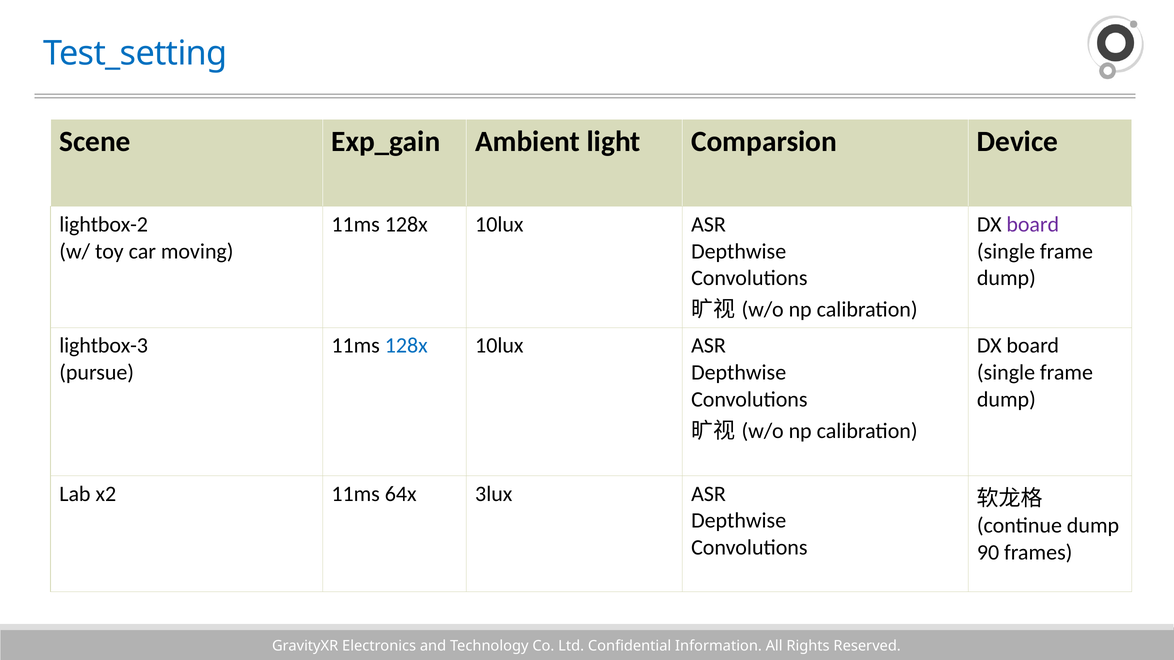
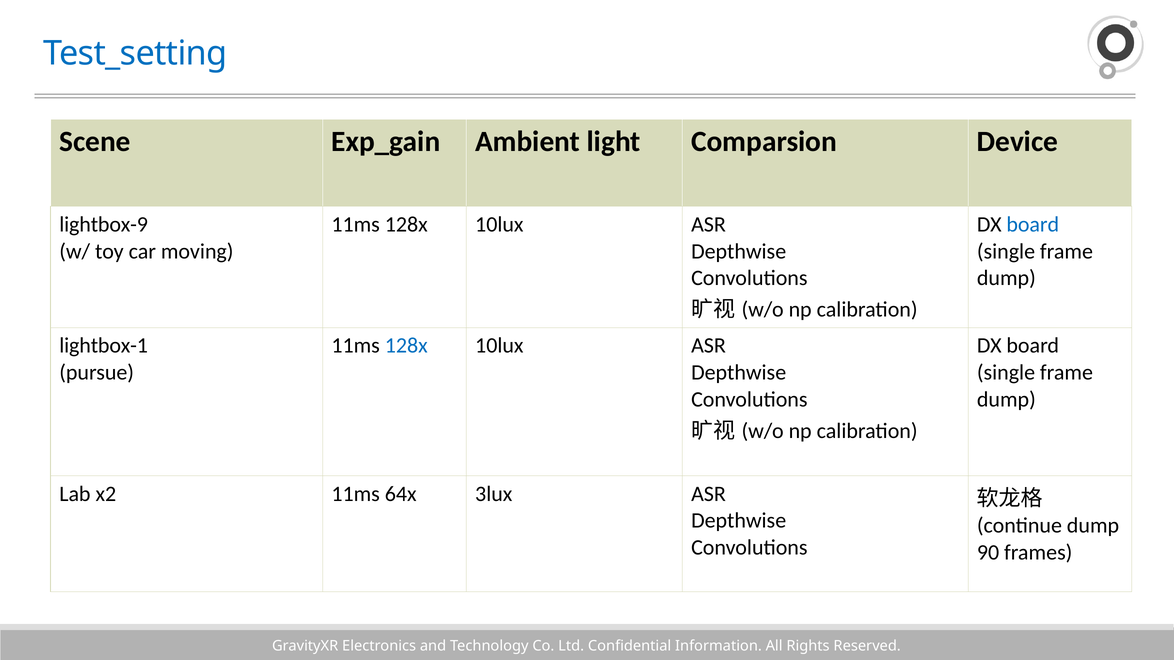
lightbox-2: lightbox-2 -> lightbox-9 (104, 225)
board colour: purple -> blue (1033, 225)
lightbox-3: lightbox-3 -> lightbox-1 (104, 346)
